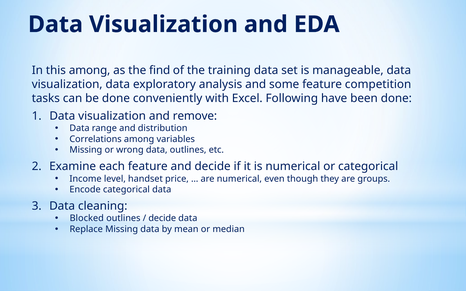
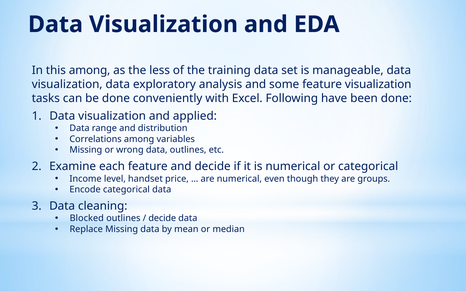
find: find -> less (160, 70)
feature competition: competition -> visualization (378, 84)
remove: remove -> applied (195, 116)
